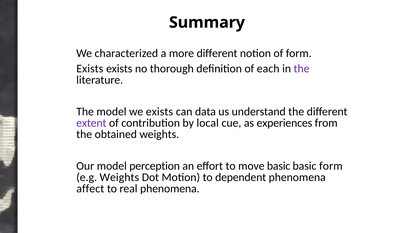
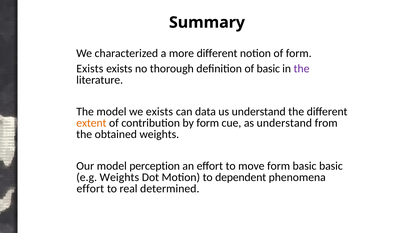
of each: each -> basic (268, 69)
extent colour: purple -> orange (91, 123)
by local: local -> form (208, 123)
as experiences: experiences -> understand (284, 123)
move basic: basic -> form (279, 166)
basic form: form -> basic (331, 166)
affect: affect -> effort (90, 188)
real phenomena: phenomena -> determined (170, 188)
